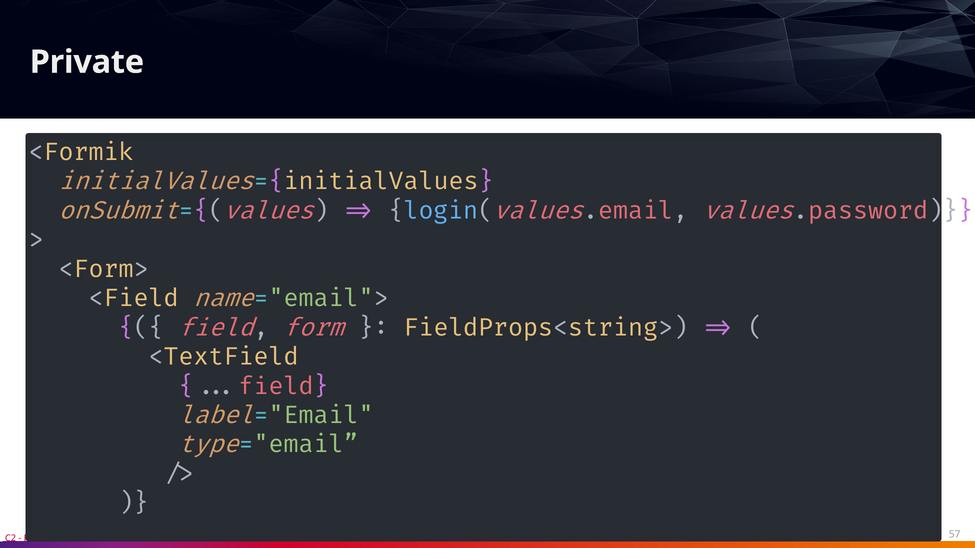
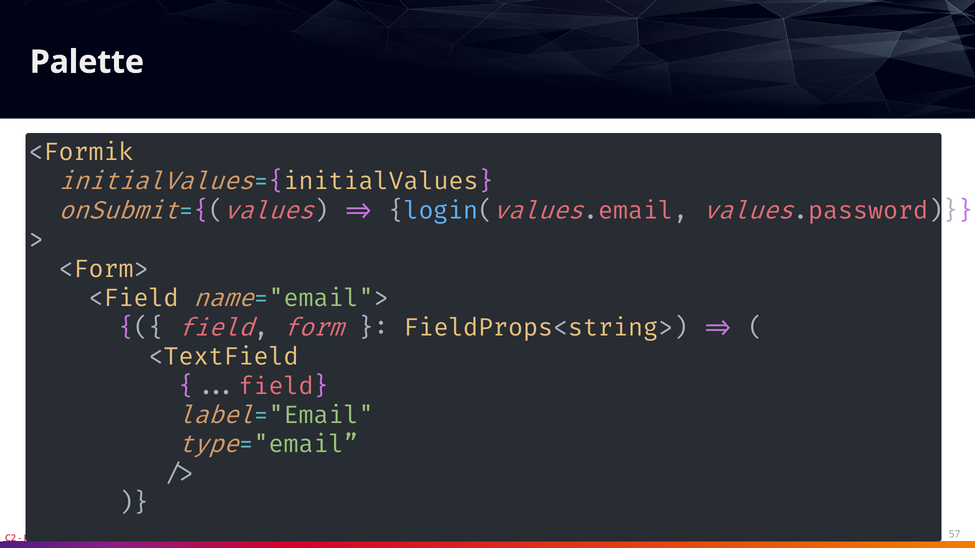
Private: Private -> Palette (87, 62)
